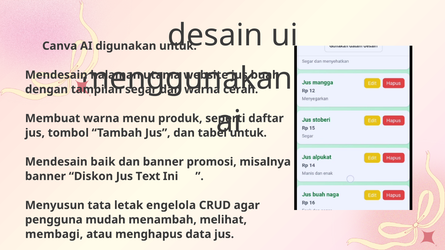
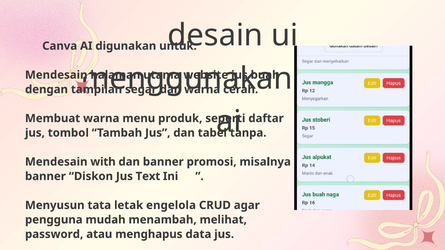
untuk: untuk -> tanpa (248, 133)
baik: baik -> with (103, 162)
membagi: membagi -> password (54, 234)
